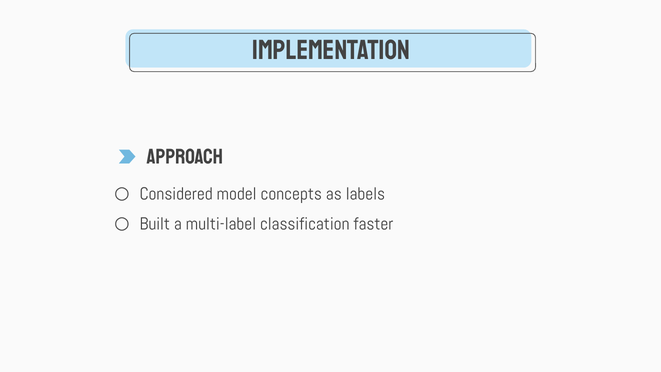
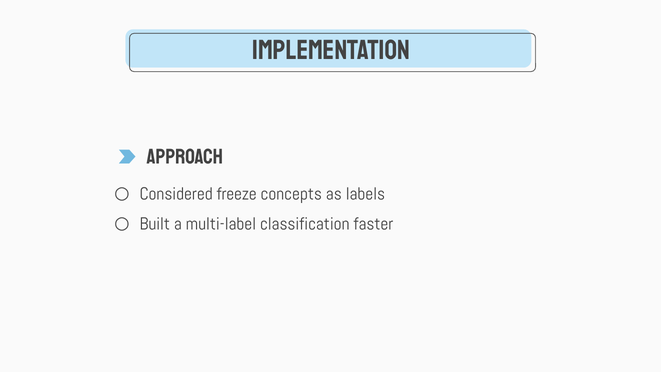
model: model -> freeze (237, 194)
